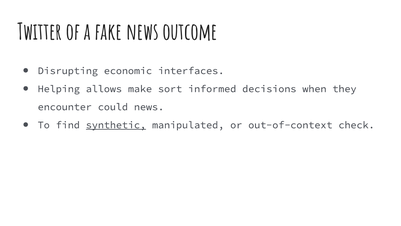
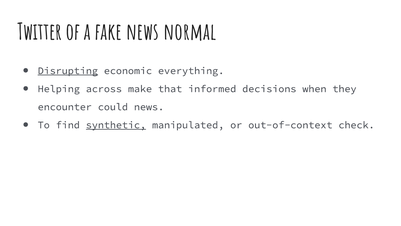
outcome: outcome -> normal (190, 32)
Disrupting underline: none -> present (68, 71)
interfaces: interfaces -> everything (191, 71)
allows: allows -> across (104, 89)
sort: sort -> that (170, 89)
